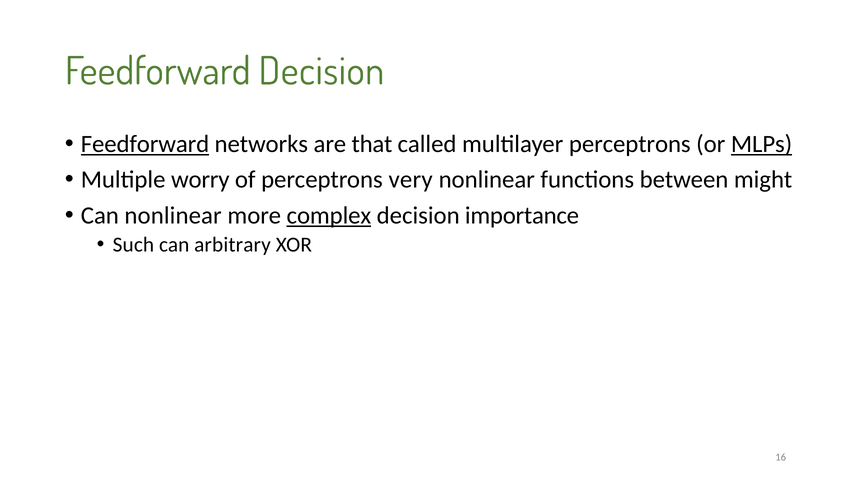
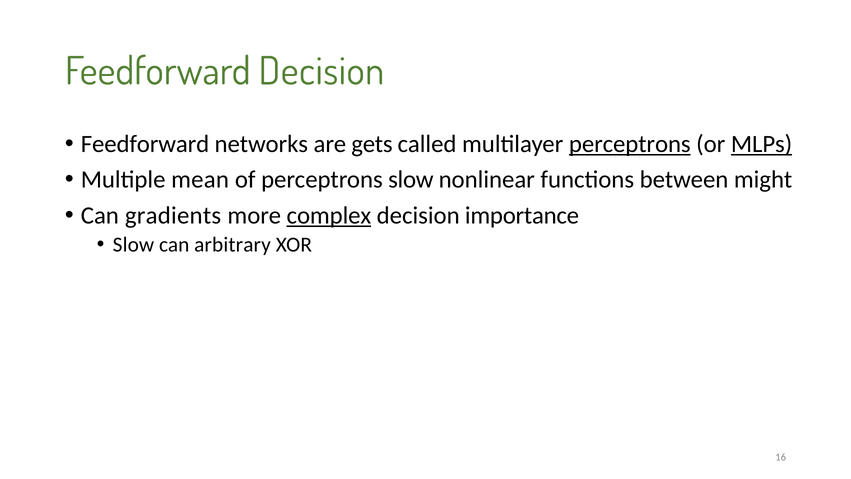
Feedforward underline: present -> none (145, 144)
that: that -> gets (372, 144)
perceptrons underline: none -> present (630, 144)
worry: worry -> mean (200, 180)
perceptrons very: very -> slow (411, 180)
Can nonlinear: nonlinear -> gradients (173, 215)
Such: Such -> Slow (133, 245)
